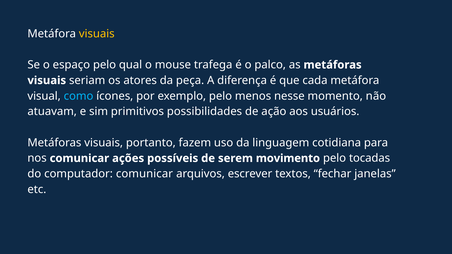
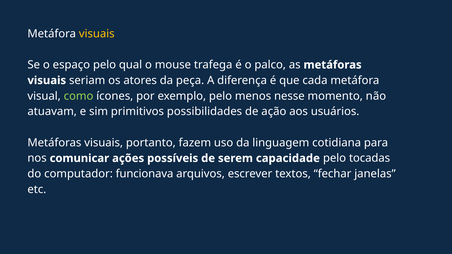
como colour: light blue -> light green (79, 96)
movimento: movimento -> capacidade (288, 158)
computador comunicar: comunicar -> funcionava (145, 174)
